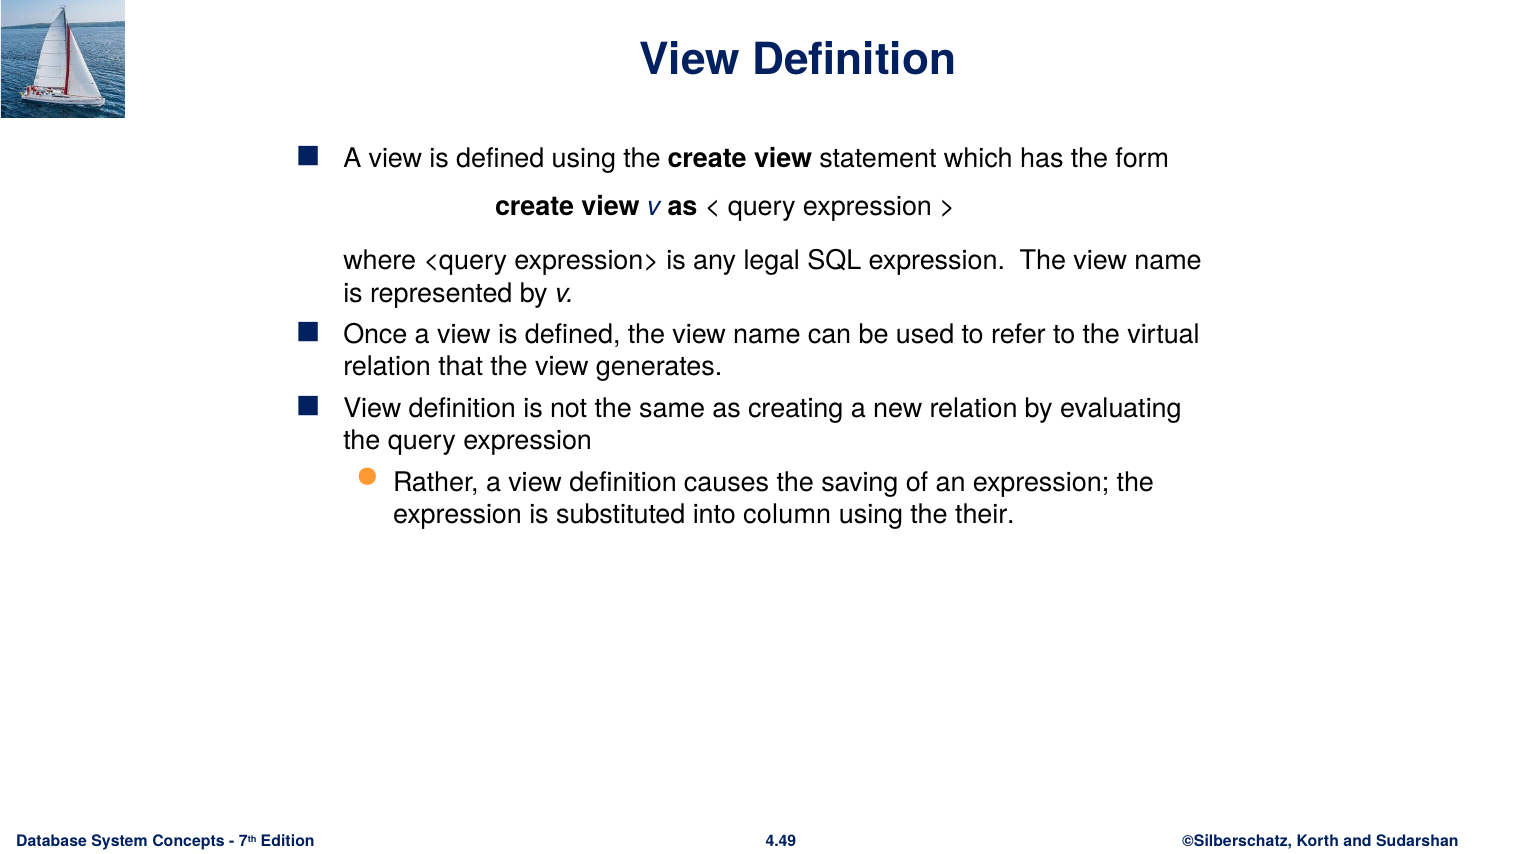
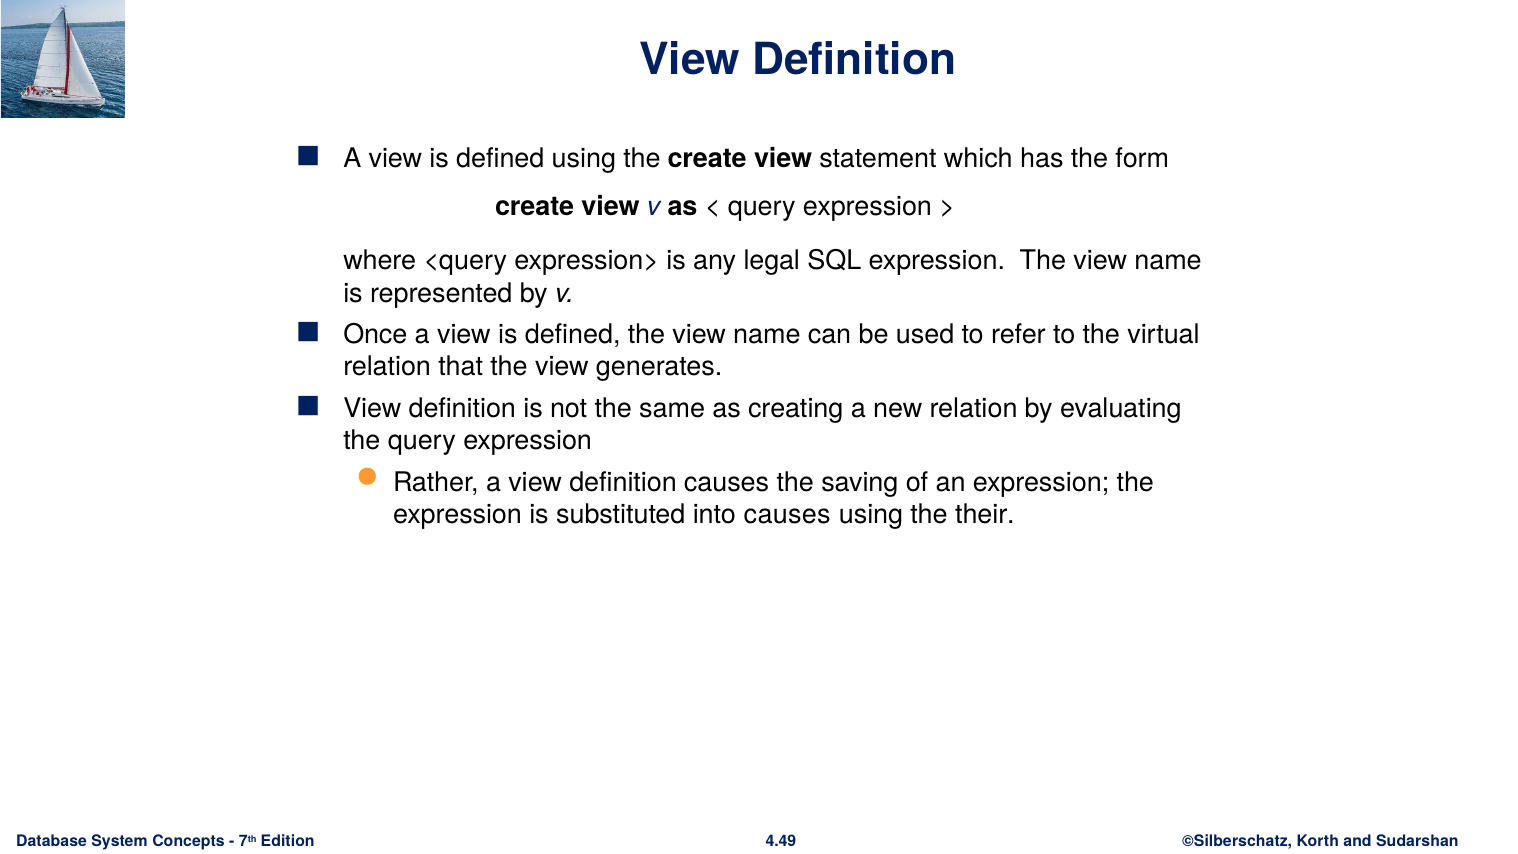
into column: column -> causes (787, 515)
